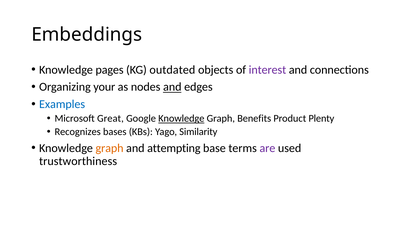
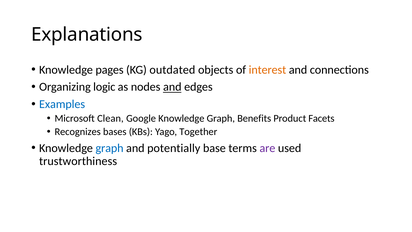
Embeddings: Embeddings -> Explanations (87, 35)
interest colour: purple -> orange (267, 70)
your: your -> logic (104, 87)
Great: Great -> Clean (110, 118)
Knowledge underline: present -> none (181, 118)
Plenty: Plenty -> Facets (321, 118)
Similarity: Similarity -> Together (198, 132)
graph colour: orange -> blue (110, 148)
attempting: attempting -> potentially (174, 148)
